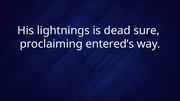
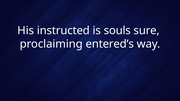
lightnings: lightnings -> instructed (63, 31)
dead: dead -> souls (117, 31)
